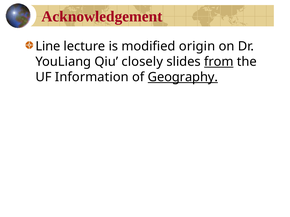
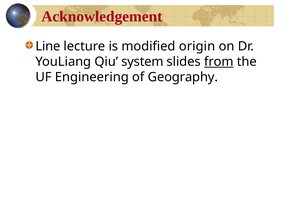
closely: closely -> system (142, 62)
Information: Information -> Engineering (92, 77)
Geography underline: present -> none (183, 77)
